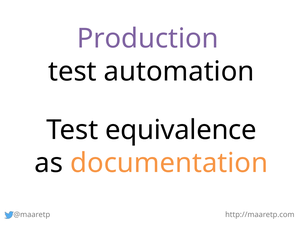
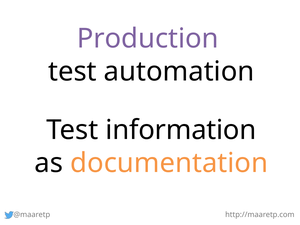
equivalence: equivalence -> information (181, 130)
